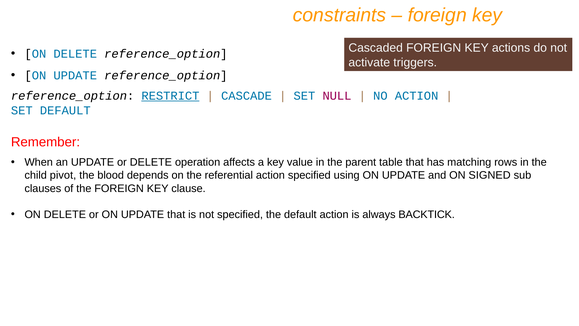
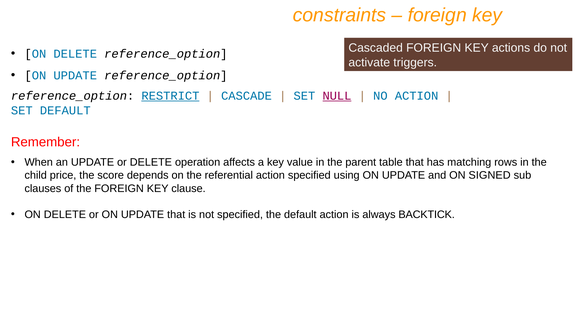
NULL underline: none -> present (337, 96)
pivot: pivot -> price (63, 175)
blood: blood -> score (111, 175)
